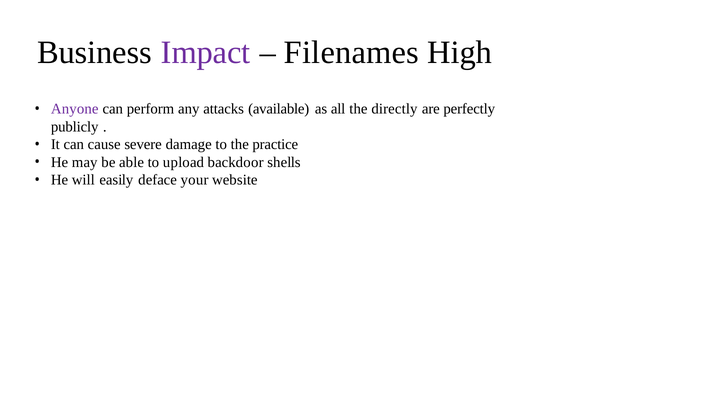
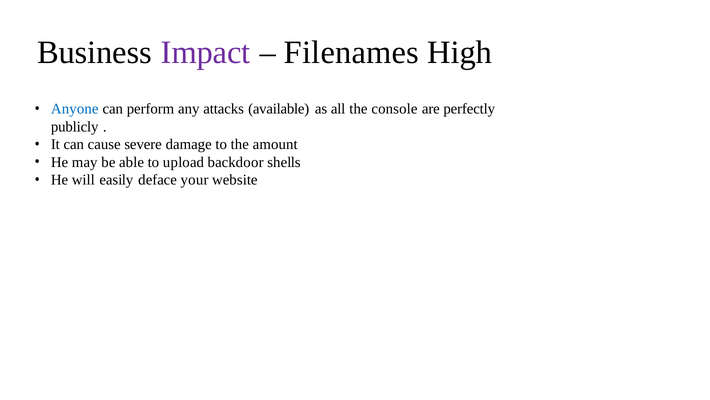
Anyone colour: purple -> blue (75, 109)
directly: directly -> console (394, 109)
practice: practice -> amount (275, 144)
